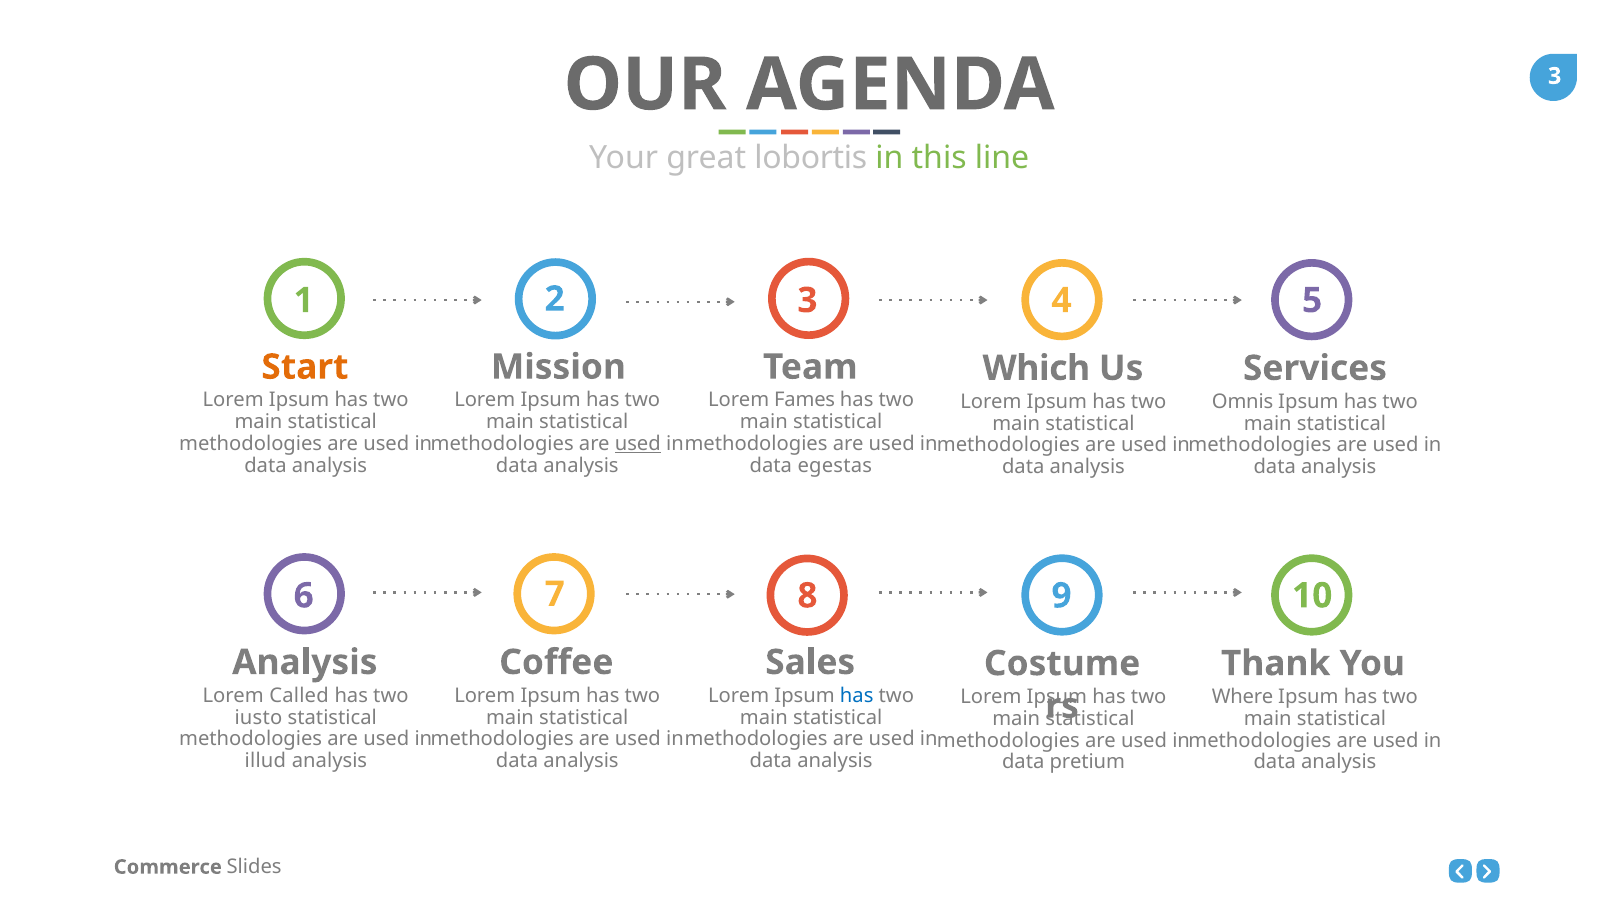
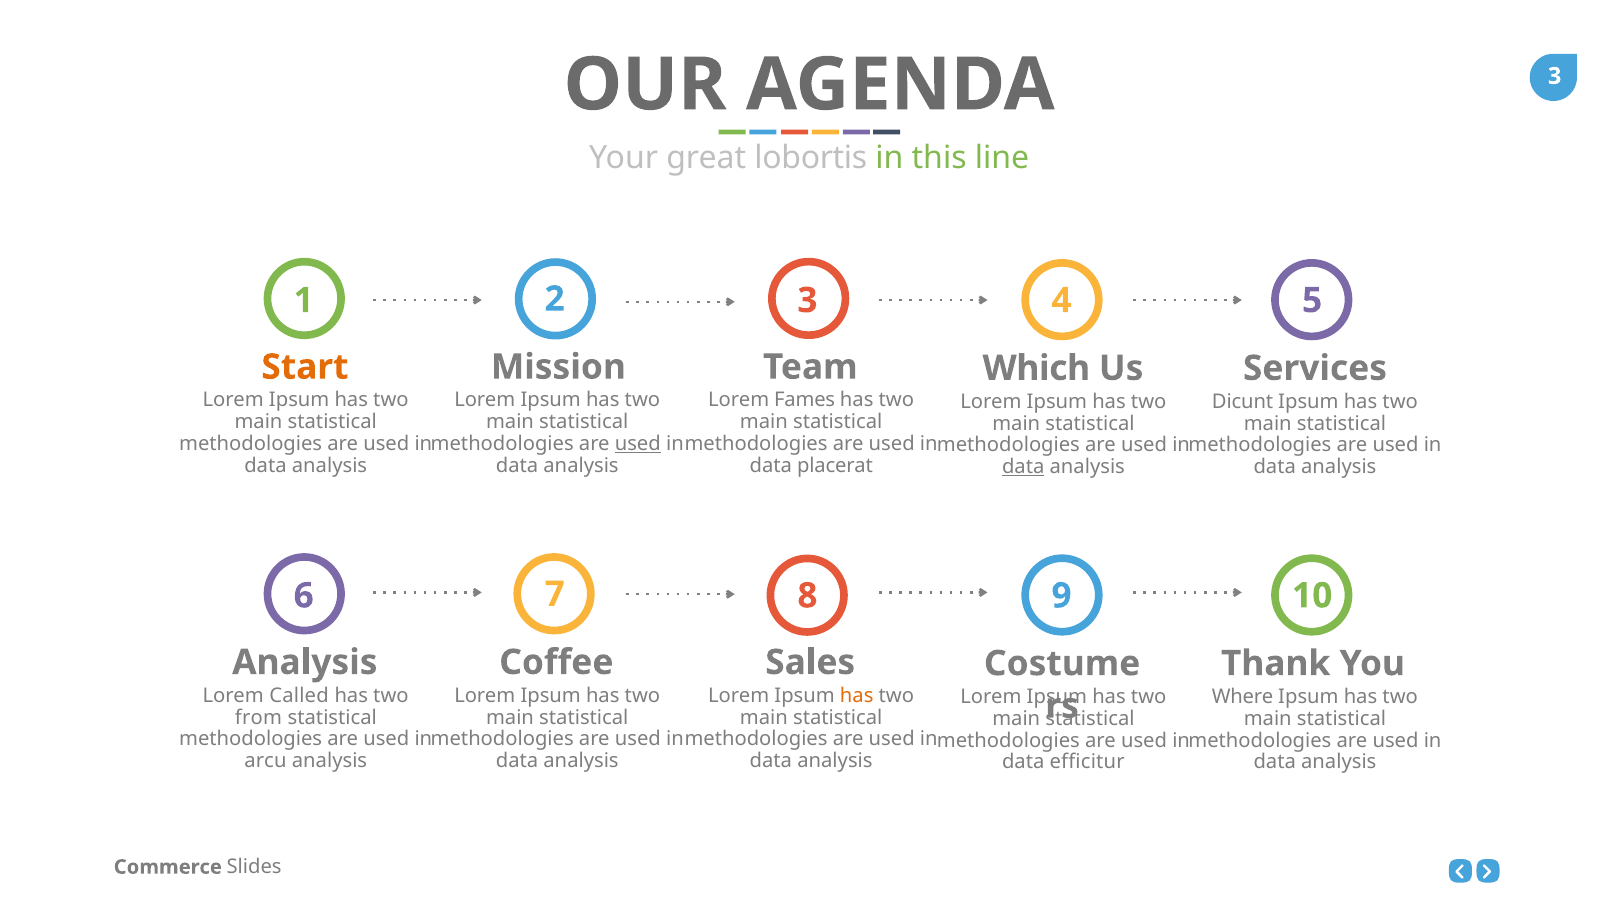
Omnis: Omnis -> Dicunt (1243, 402)
egestas: egestas -> placerat (835, 466)
data underline: none -> present (1023, 467)
has colour: blue -> orange (857, 696)
iusto: iusto -> from (258, 718)
illud: illud -> arcu (265, 761)
pretium: pretium -> efficitur (1087, 762)
